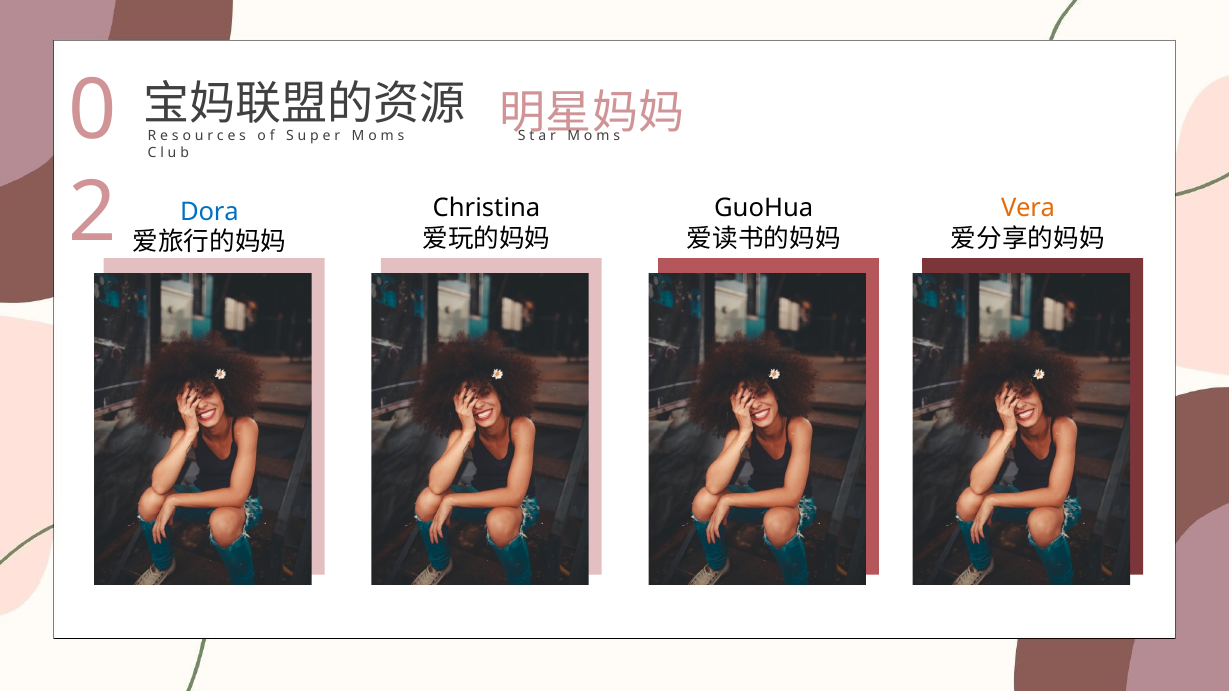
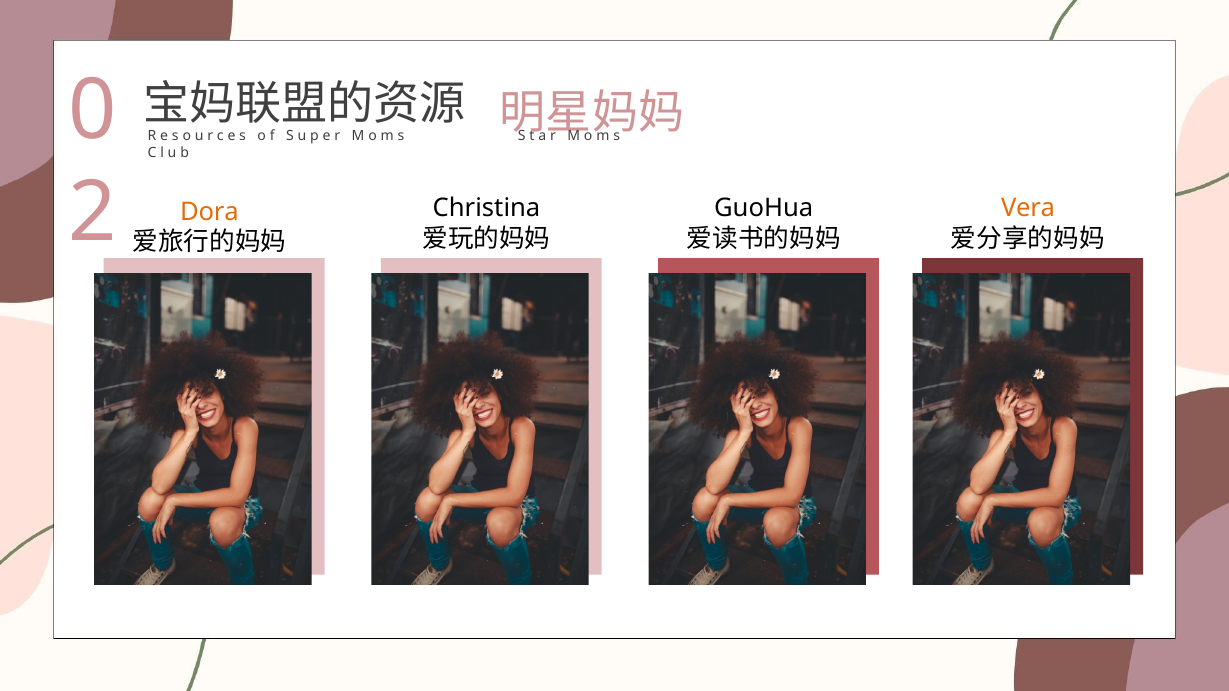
Dora colour: blue -> orange (209, 212)
